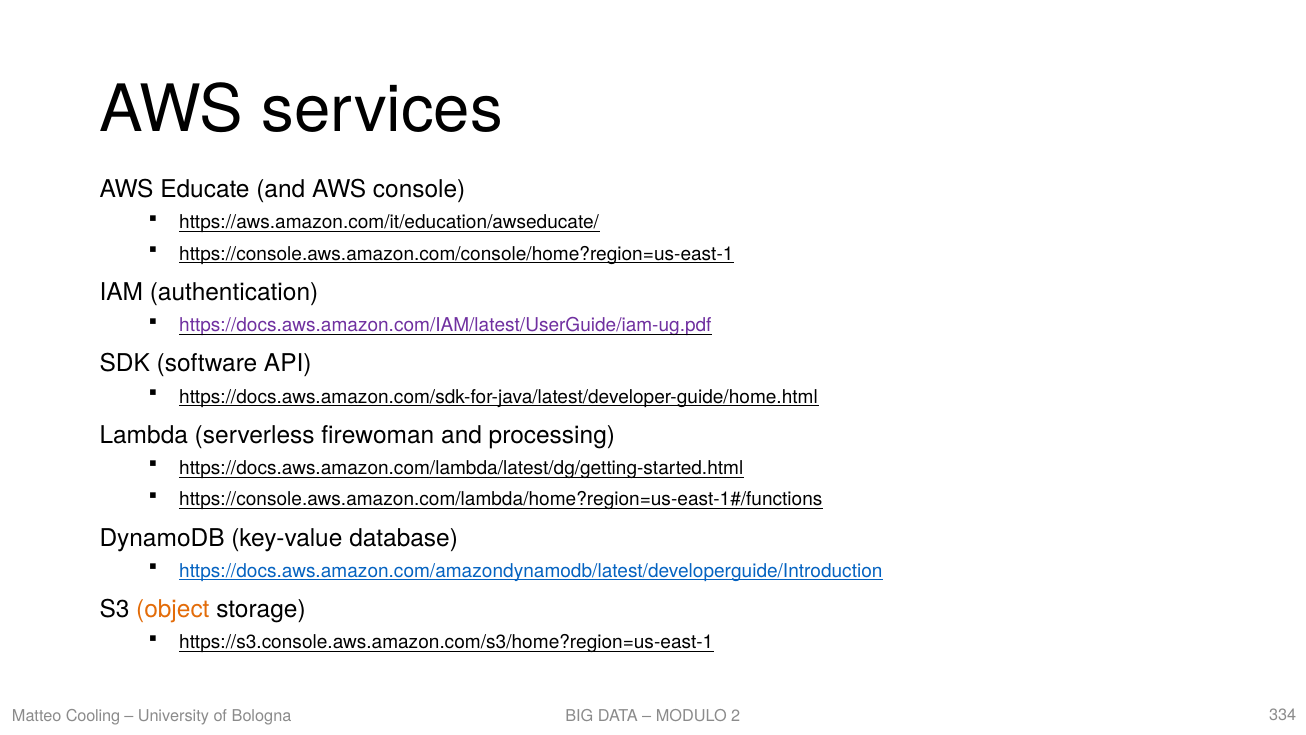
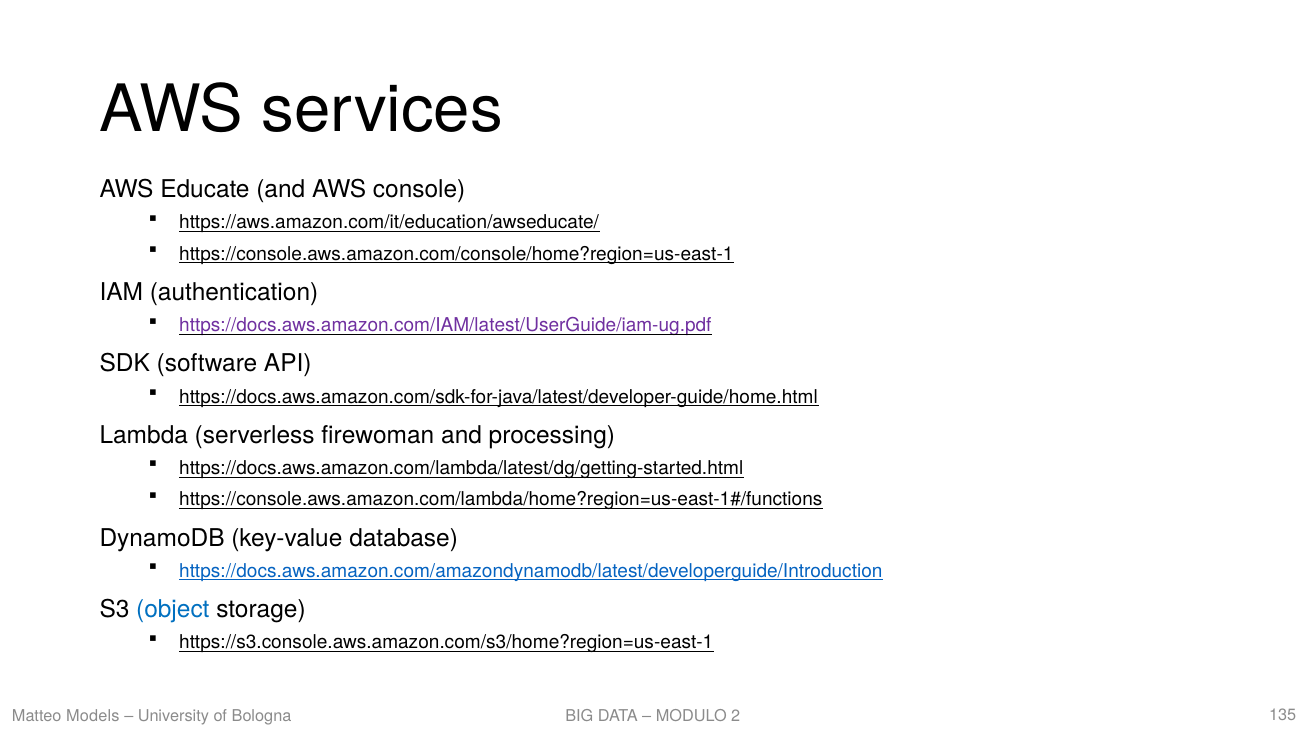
object colour: orange -> blue (173, 609)
Cooling: Cooling -> Models (93, 716)
334: 334 -> 135 (1283, 714)
